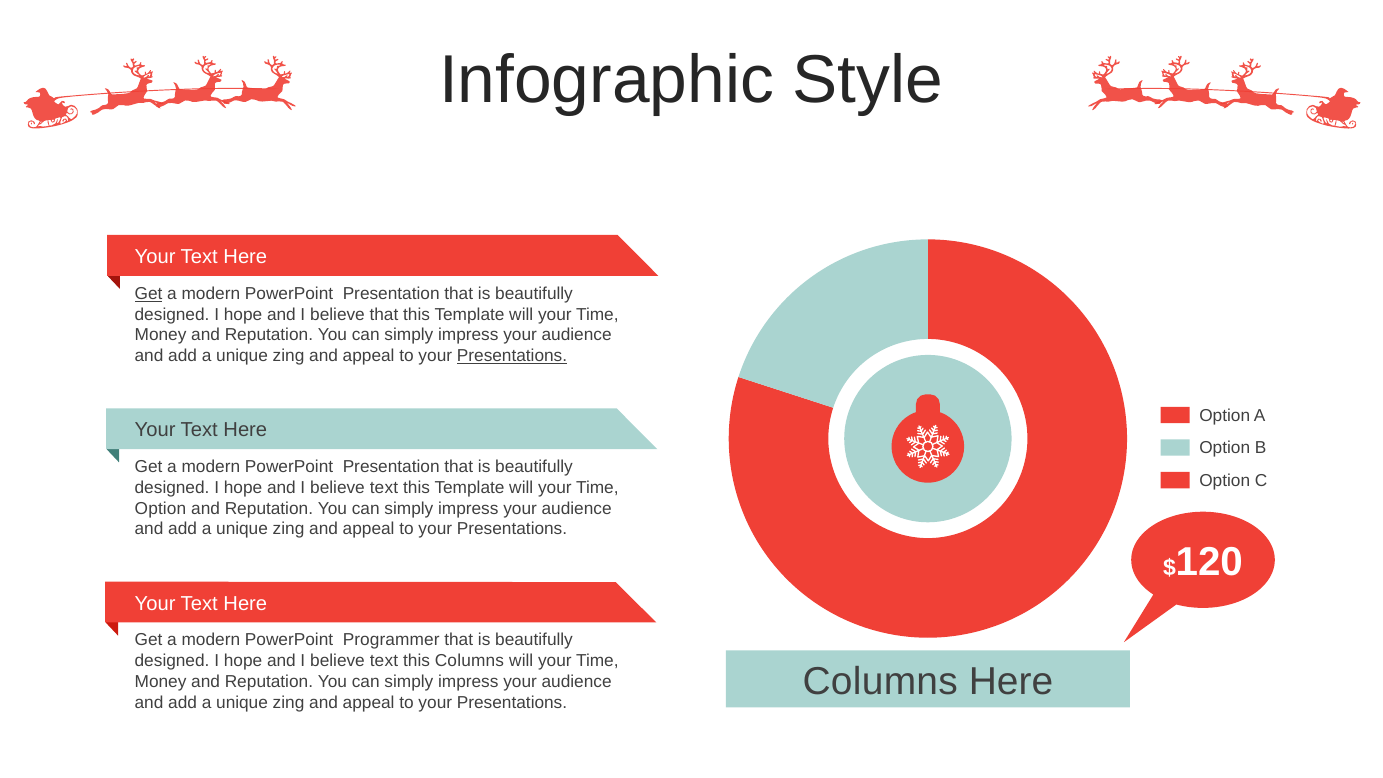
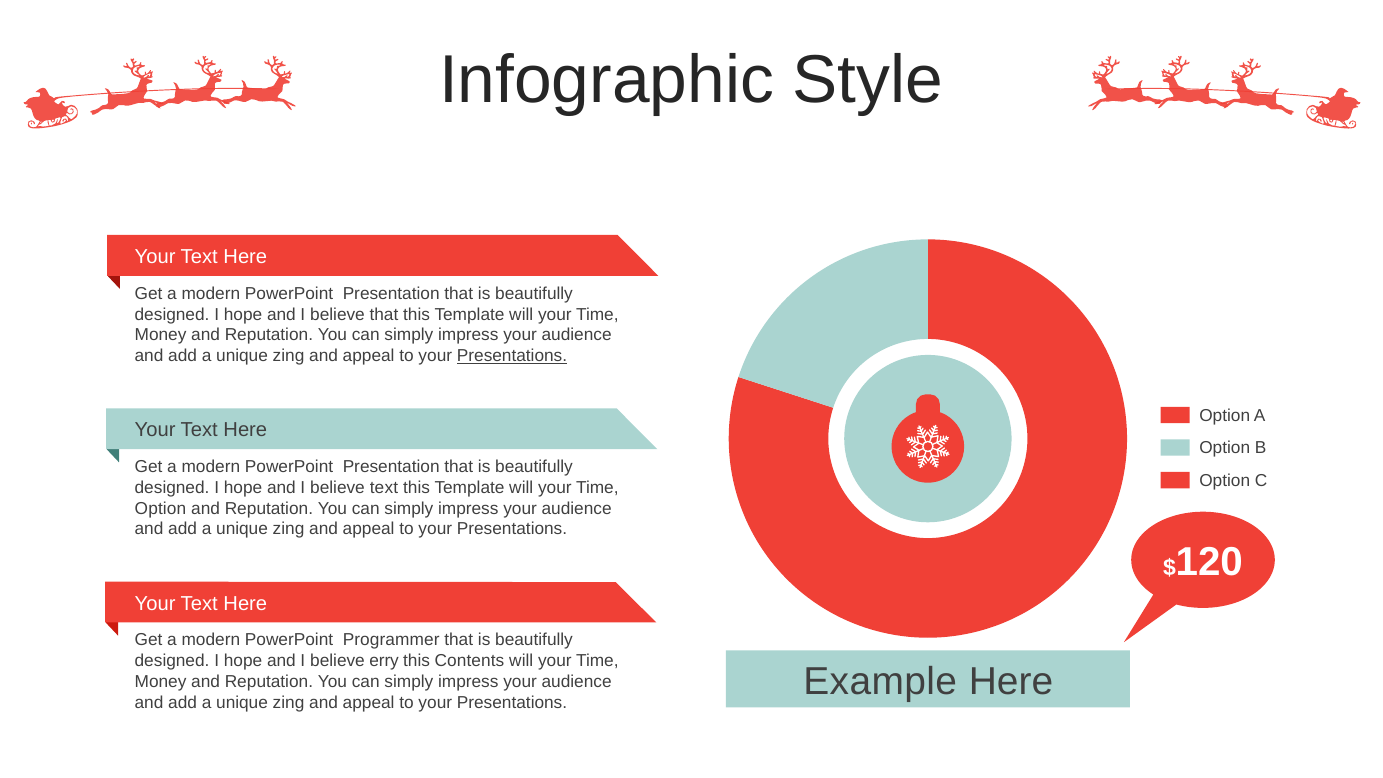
Get underline: present -> none (149, 294)
text: text -> erry (384, 661)
this Columns: Columns -> Contents (469, 661)
Columns: Columns -> Example (880, 682)
